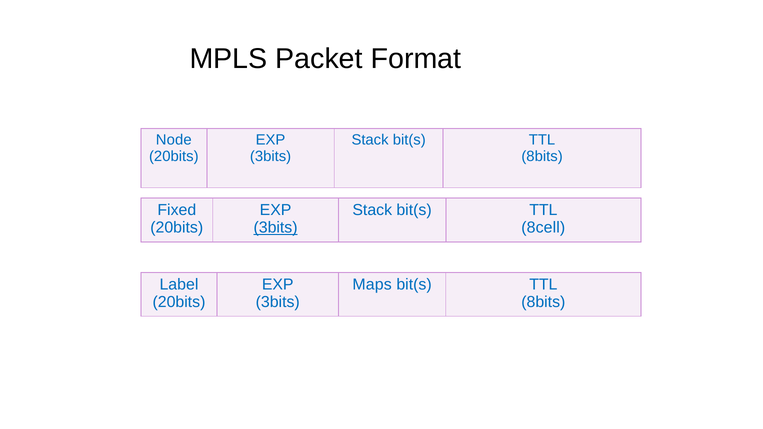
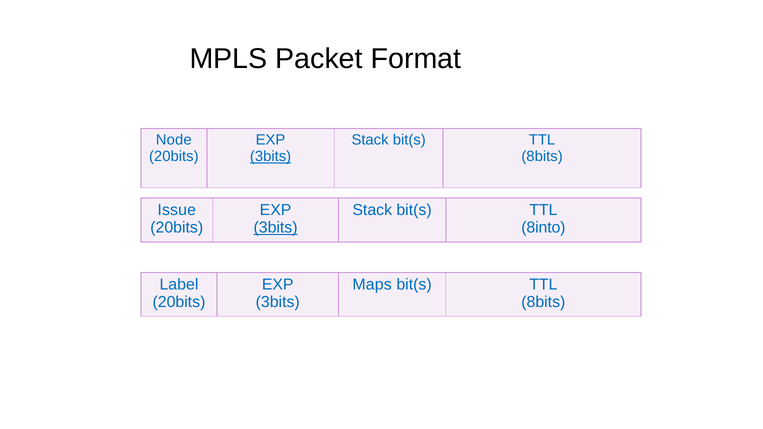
3bits underline: none -> present (271, 157)
Fixed: Fixed -> Issue (177, 210)
8cell: 8cell -> 8into (543, 228)
